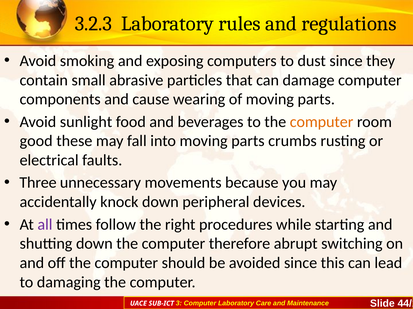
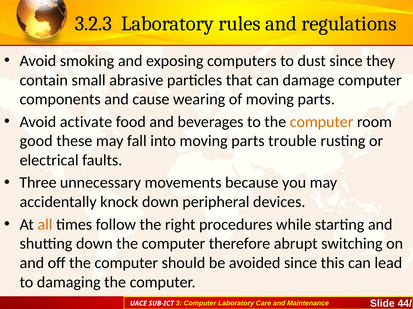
sunlight: sunlight -> activate (86, 122)
crumbs: crumbs -> trouble (292, 141)
all colour: purple -> orange (45, 225)
